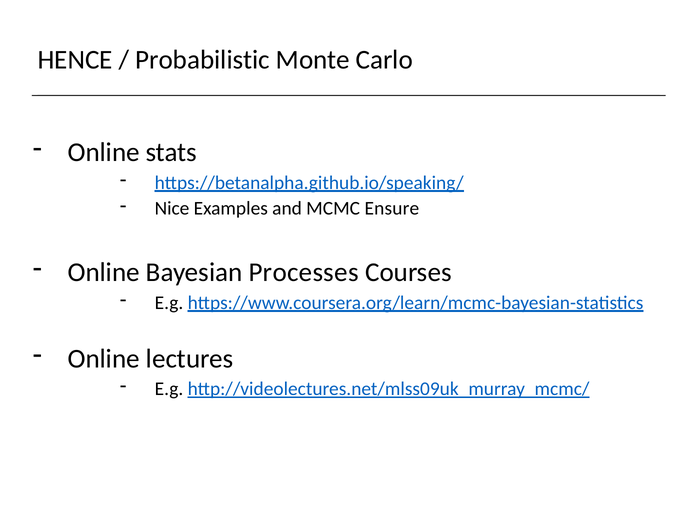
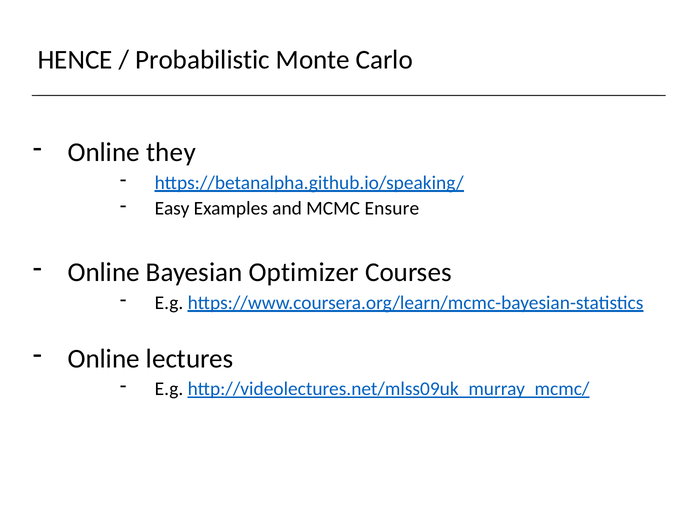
stats: stats -> they (171, 152)
Nice: Nice -> Easy (172, 208)
Processes: Processes -> Optimizer (304, 272)
